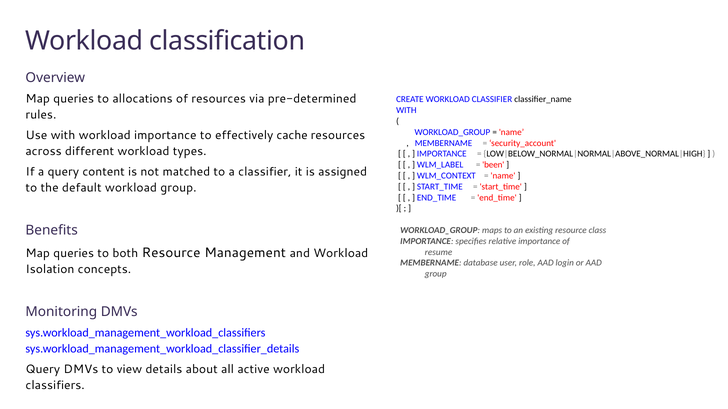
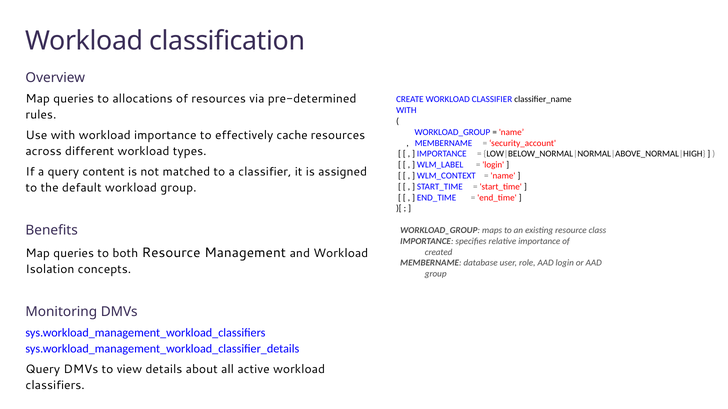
been: been -> login (493, 165)
resume: resume -> created (439, 252)
